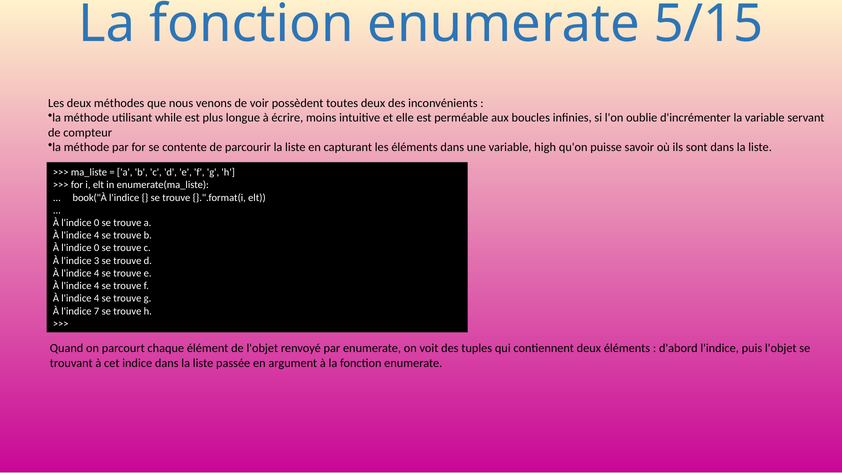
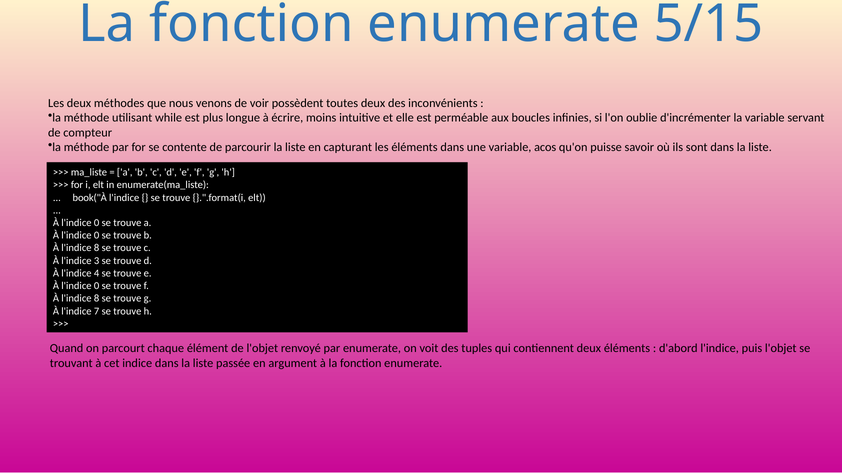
high: high -> acos (545, 147)
4: 4 -> 0 (97, 236)
0: 0 -> 8 (97, 248)
4: 4 -> 0 (97, 286)
4: 4 -> 8 (97, 299)
